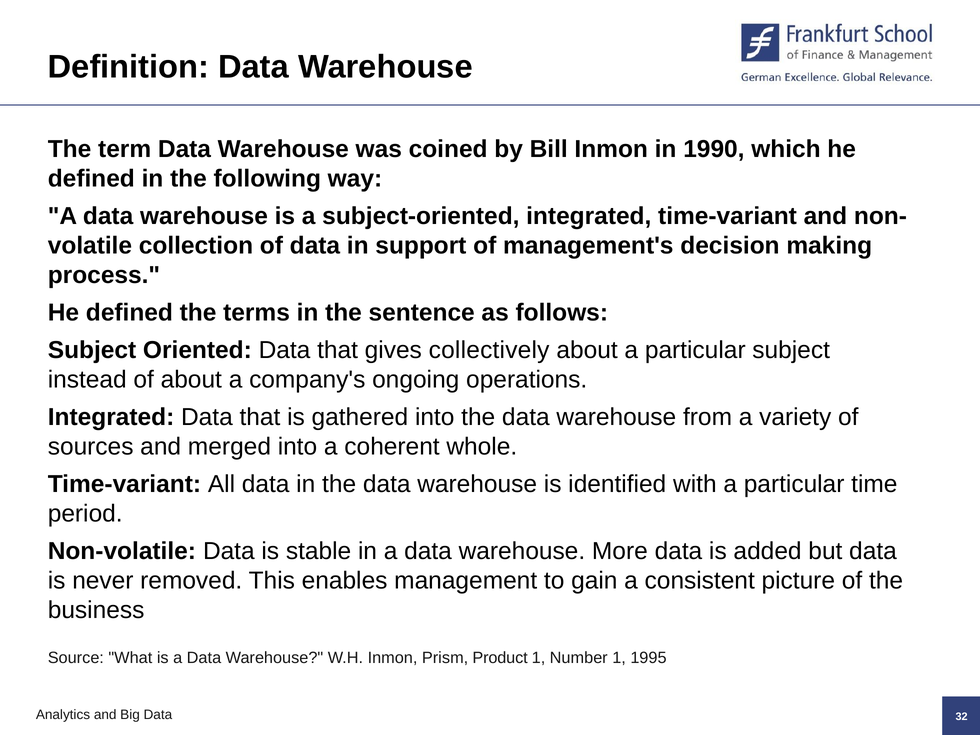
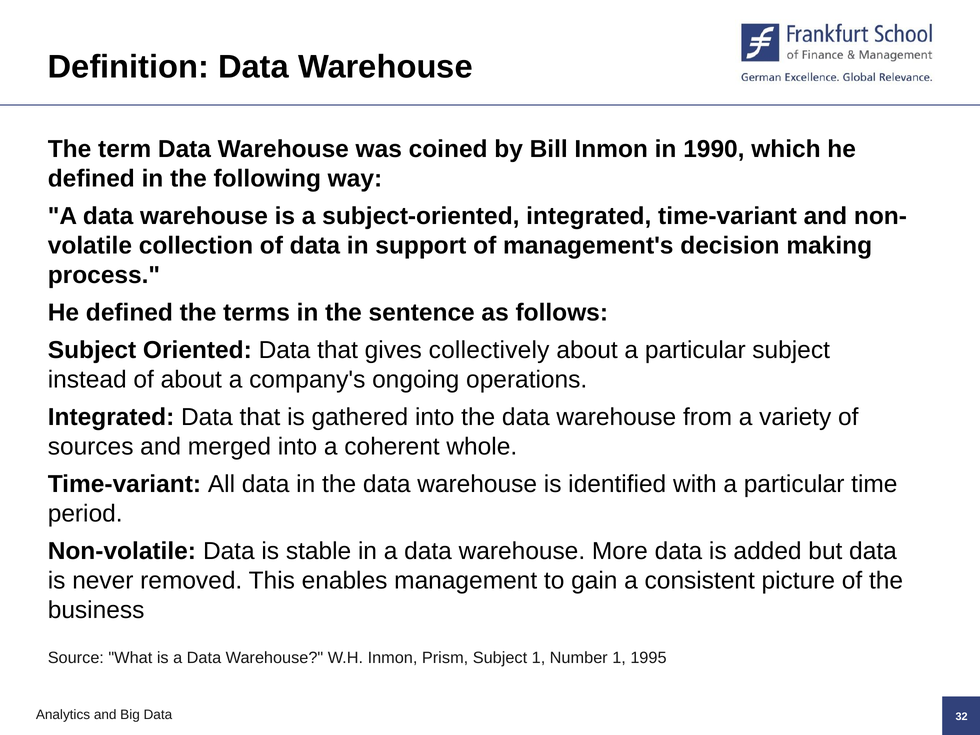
Prism Product: Product -> Subject (500, 658)
